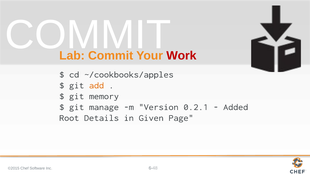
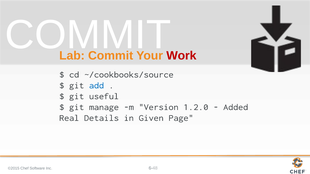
~/cookbooks/apples: ~/cookbooks/apples -> ~/cookbooks/source (129, 75)
add colour: orange -> blue (97, 86)
memory: memory -> useful (104, 96)
0.2.1: 0.2.1 -> 1.2.0 (196, 107)
Root: Root -> Real (69, 118)
